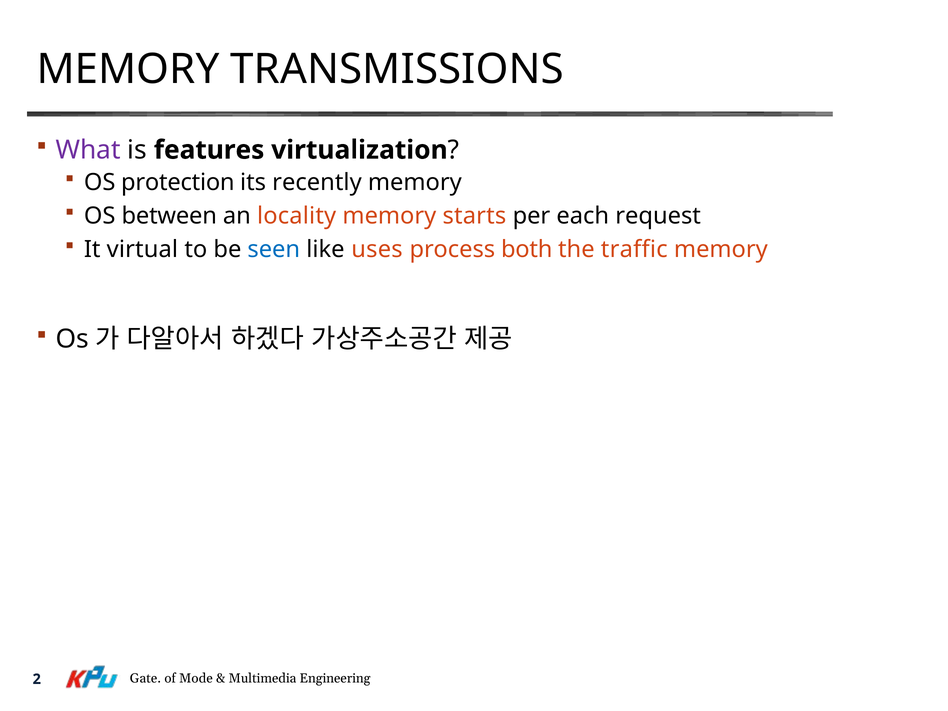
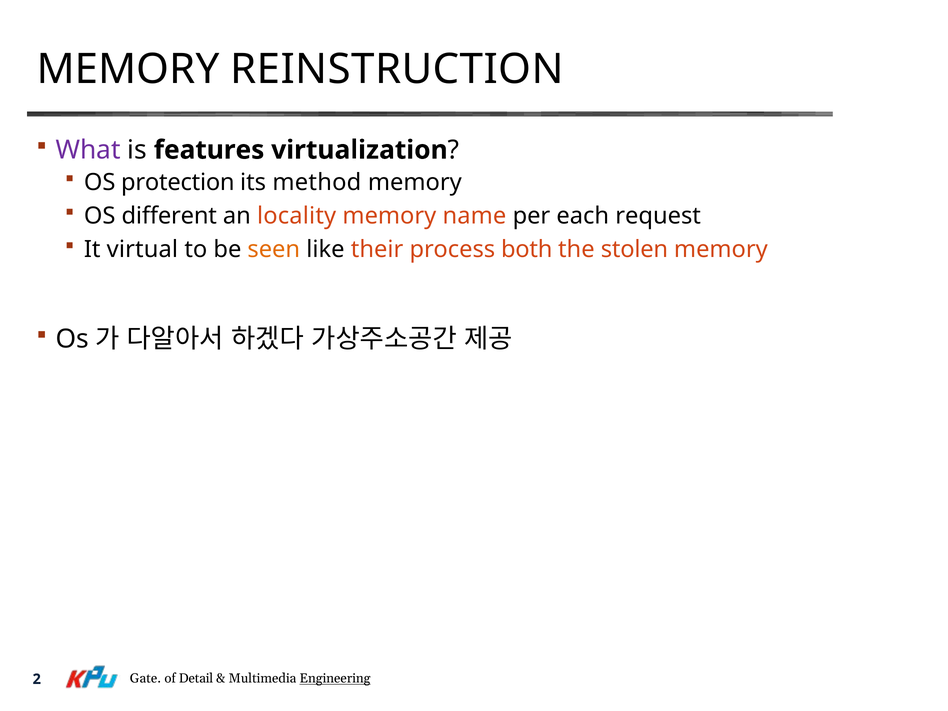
TRANSMISSIONS: TRANSMISSIONS -> REINSTRUCTION (397, 69)
recently: recently -> method (317, 182)
between: between -> different (169, 216)
starts: starts -> name (474, 216)
seen colour: blue -> orange (274, 249)
uses: uses -> their (377, 249)
traffic: traffic -> stolen (634, 249)
Mode: Mode -> Detail (196, 679)
Engineering underline: none -> present (335, 679)
